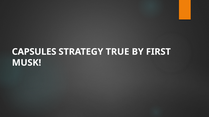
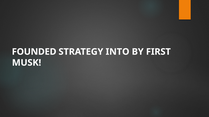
CAPSULES: CAPSULES -> FOUNDED (34, 52)
TRUE: TRUE -> INTO (118, 52)
